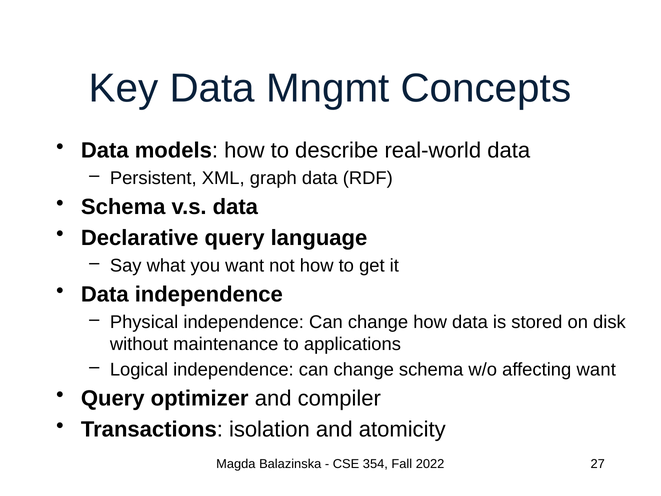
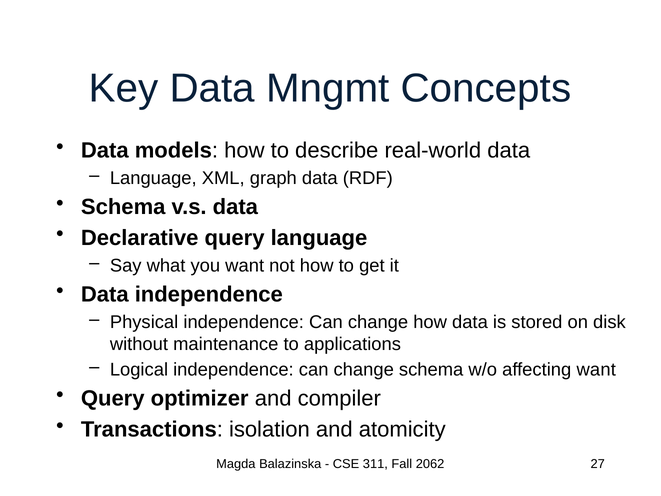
Persistent: Persistent -> Language (153, 178)
354: 354 -> 311 (375, 464)
2022: 2022 -> 2062 (430, 464)
